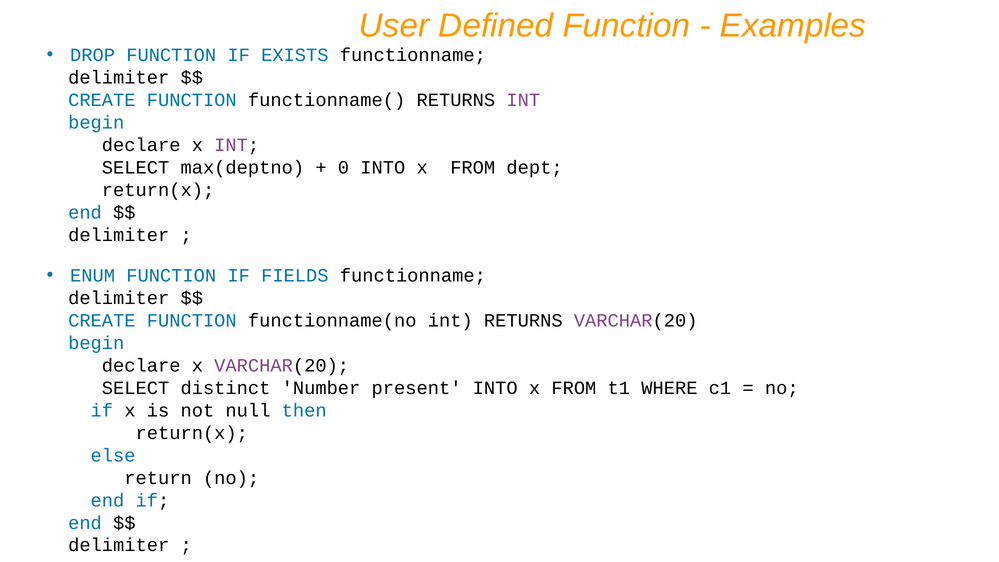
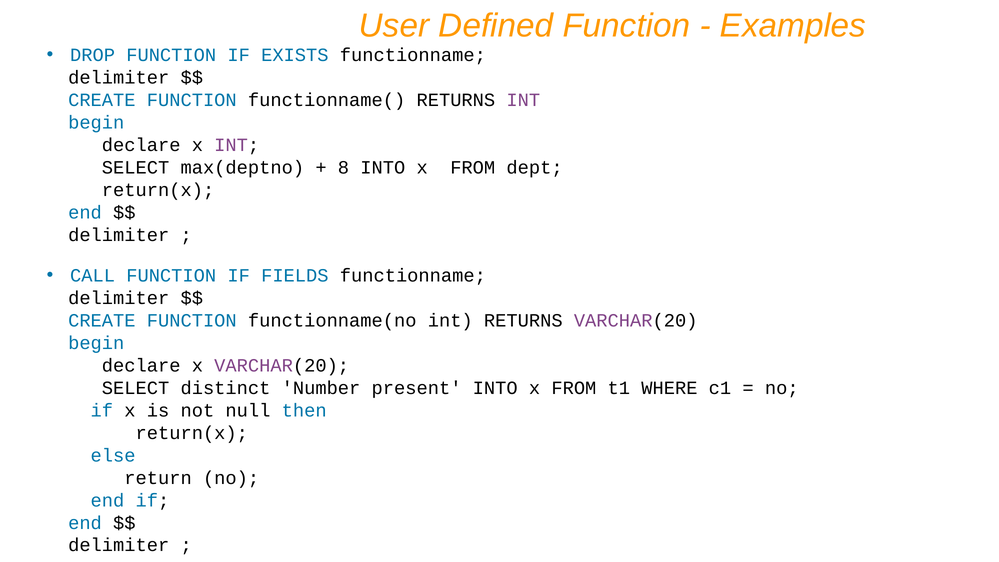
0: 0 -> 8 (343, 168)
ENUM: ENUM -> CALL (93, 276)
